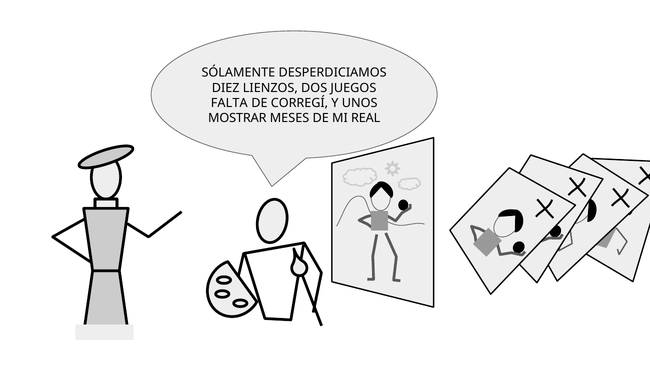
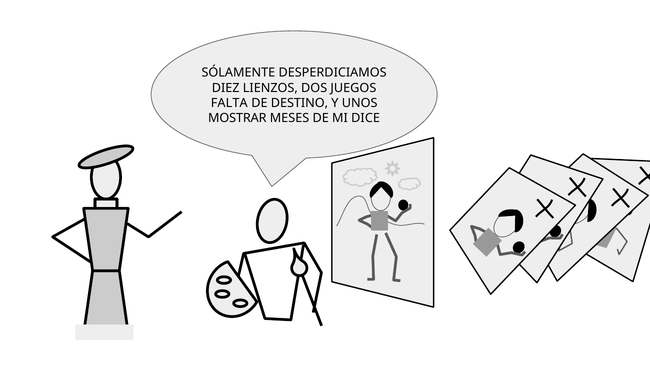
CORREGÍ: CORREGÍ -> DESTINO (299, 103)
REAL: REAL -> DICE (366, 118)
